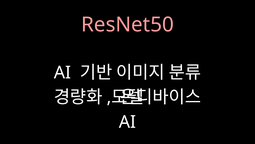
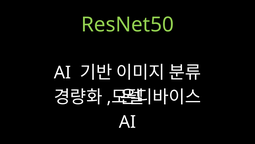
ResNet50 colour: pink -> light green (127, 25)
